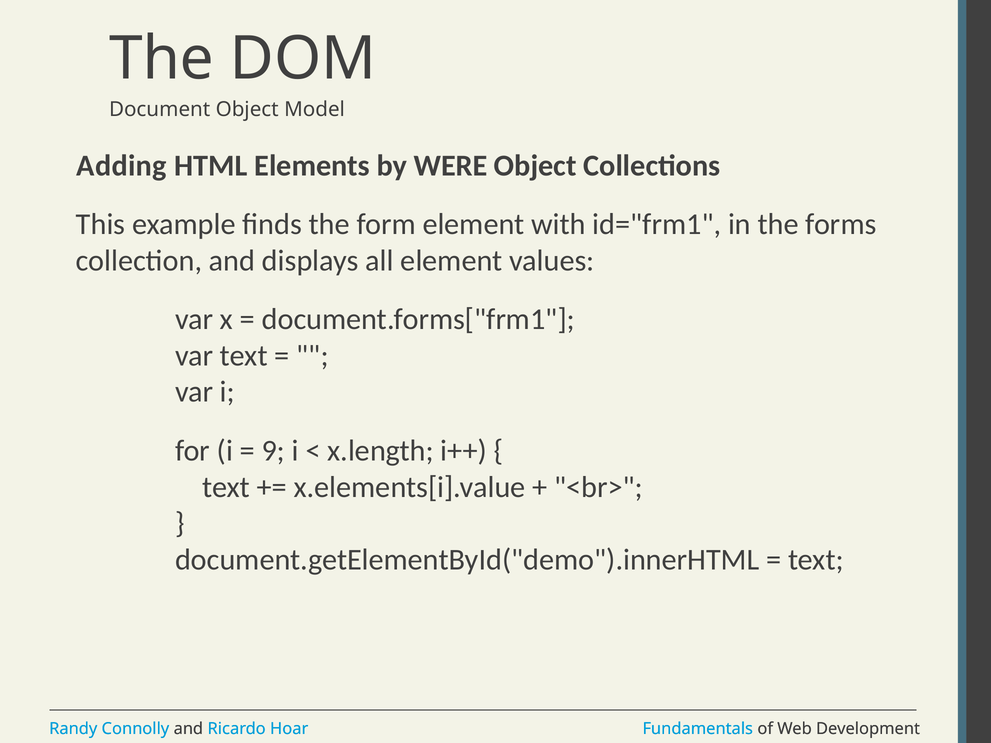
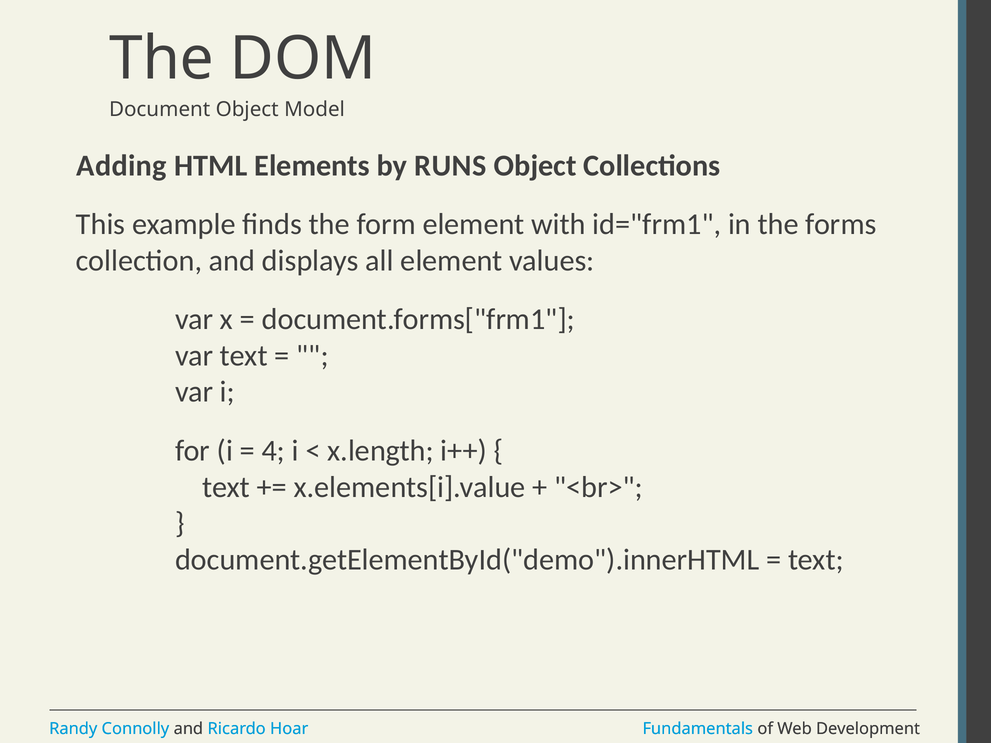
WERE: WERE -> RUNS (450, 166)
9: 9 -> 4 (273, 451)
